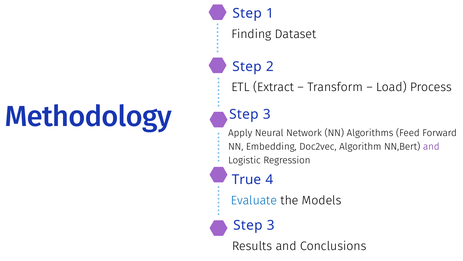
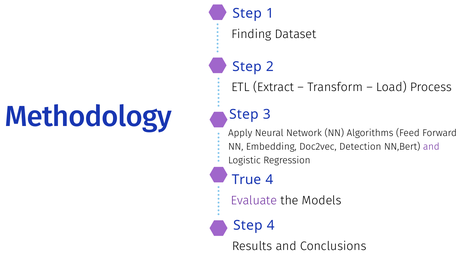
Algorithm: Algorithm -> Detection (360, 146)
Evaluate colour: blue -> purple (254, 200)
3: 3 -> 4 (271, 225)
